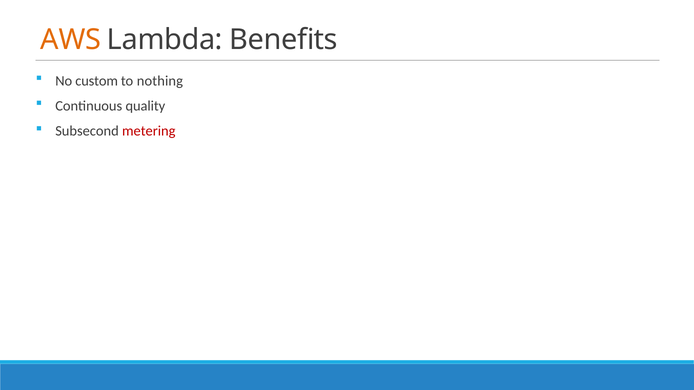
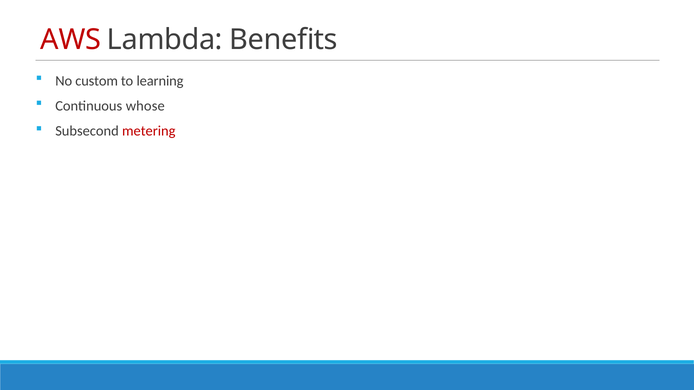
AWS colour: orange -> red (71, 40)
nothing: nothing -> learning (160, 81)
quality: quality -> whose (145, 106)
